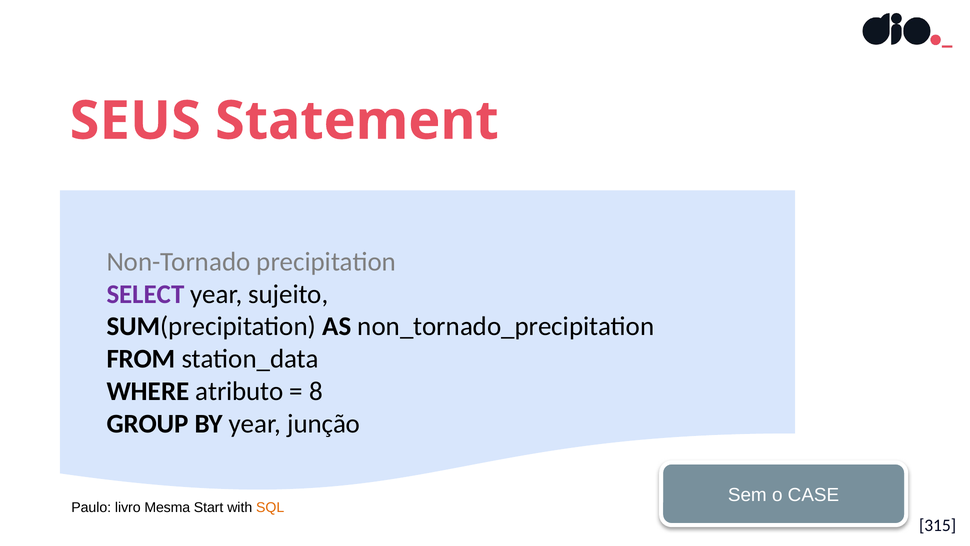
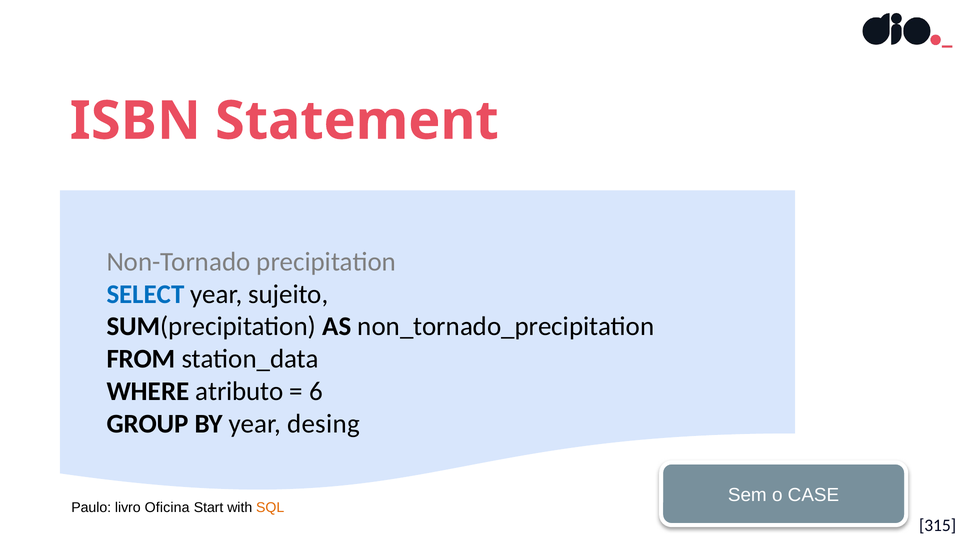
SEUS: SEUS -> ISBN (135, 121)
SELECT colour: purple -> blue (145, 294)
8: 8 -> 6 (316, 391)
junção: junção -> desing (324, 423)
Mesma: Mesma -> Oficina (167, 507)
